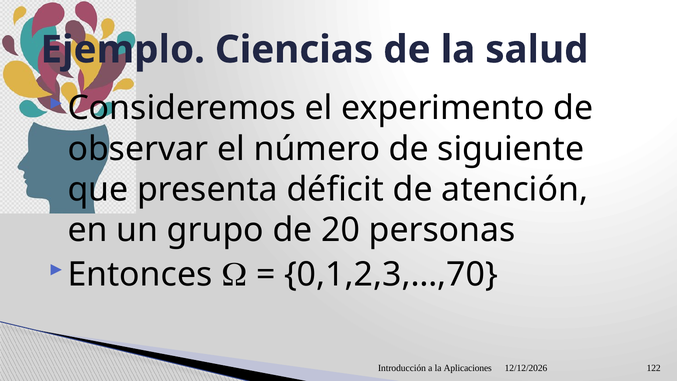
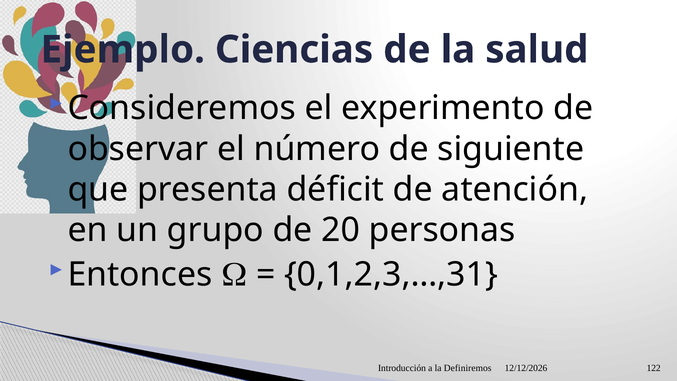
0,1,2,3,…,70: 0,1,2,3,…,70 -> 0,1,2,3,…,31 (391, 275)
Aplicaciones: Aplicaciones -> Definiremos (468, 368)
